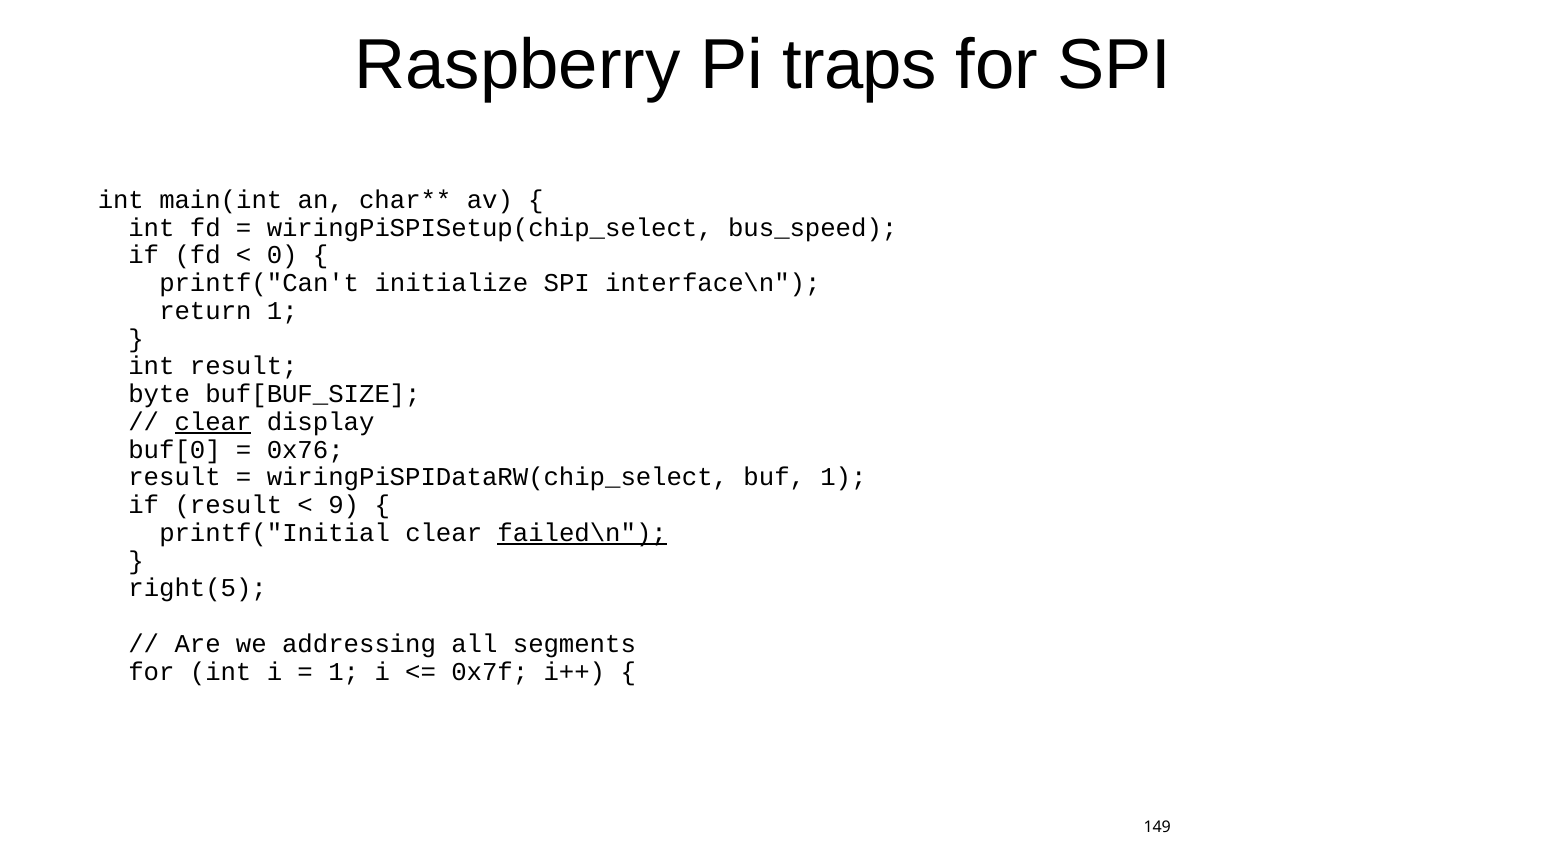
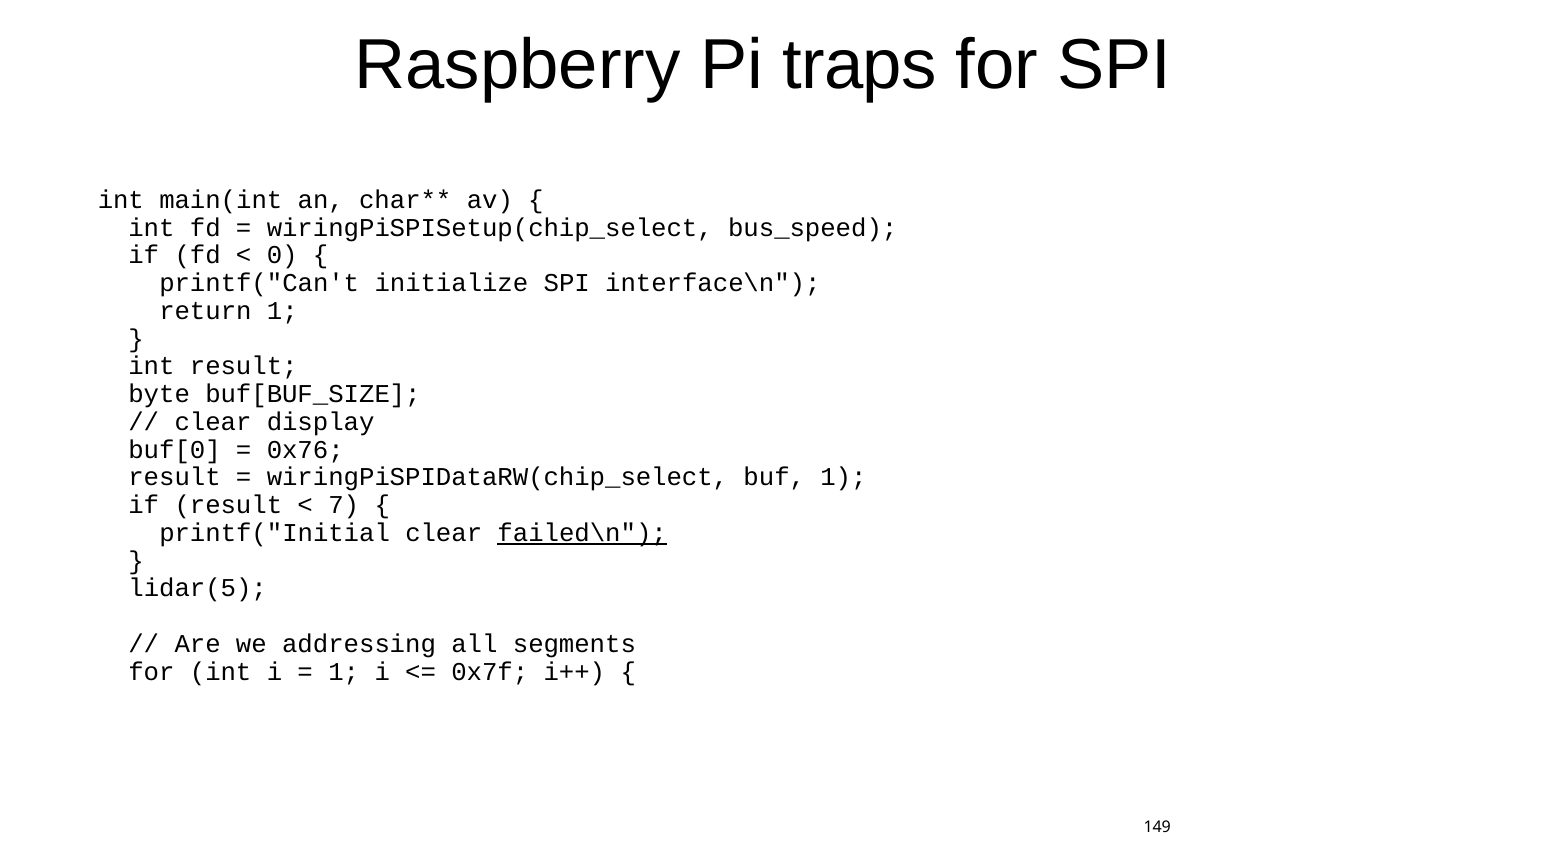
clear underline: present -> none (213, 422)
9: 9 -> 7 (344, 505)
right(5: right(5 -> lidar(5 (198, 588)
